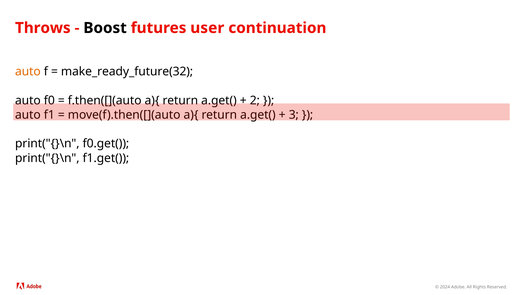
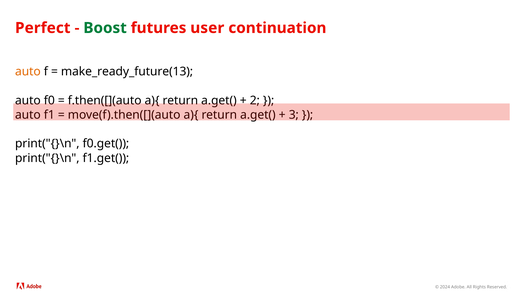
Throws: Throws -> Perfect (43, 28)
Boost colour: black -> green (105, 28)
make_ready_future(32: make_ready_future(32 -> make_ready_future(13 (127, 71)
